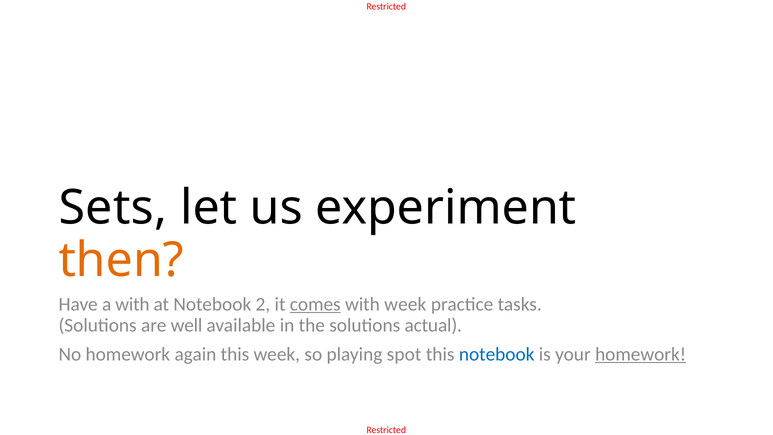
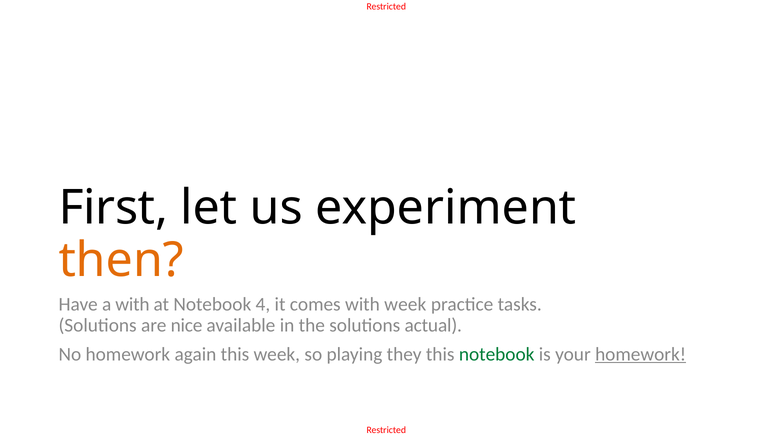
Sets: Sets -> First (113, 208)
2: 2 -> 4 (263, 304)
comes underline: present -> none (315, 304)
well: well -> nice (187, 325)
spot: spot -> they (404, 354)
notebook colour: blue -> green (497, 354)
